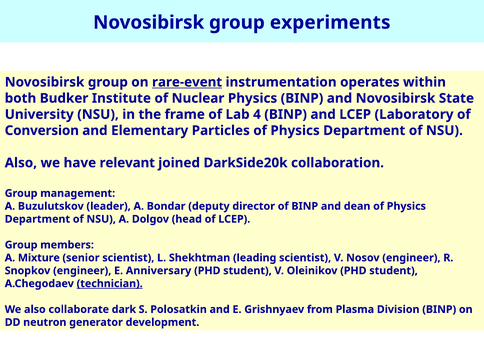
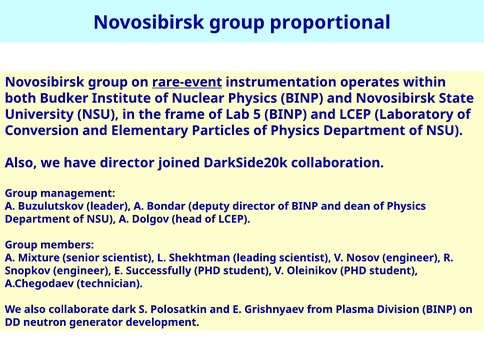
experiments: experiments -> proportional (330, 22)
4: 4 -> 5 (257, 114)
have relevant: relevant -> director (127, 163)
Anniversary: Anniversary -> Successfully (159, 271)
technician underline: present -> none (110, 284)
